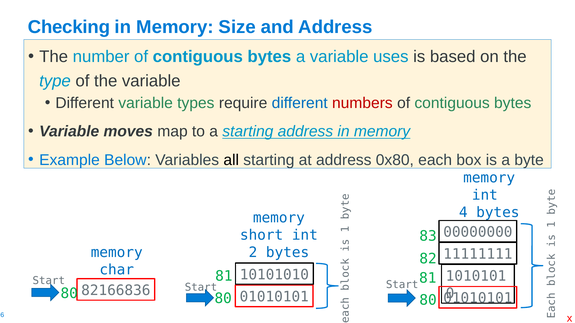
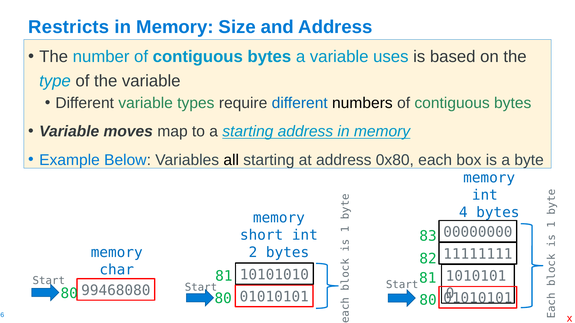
Checking: Checking -> Restricts (69, 27)
numbers colour: red -> black (362, 103)
82166836: 82166836 -> 99468080 (116, 291)
